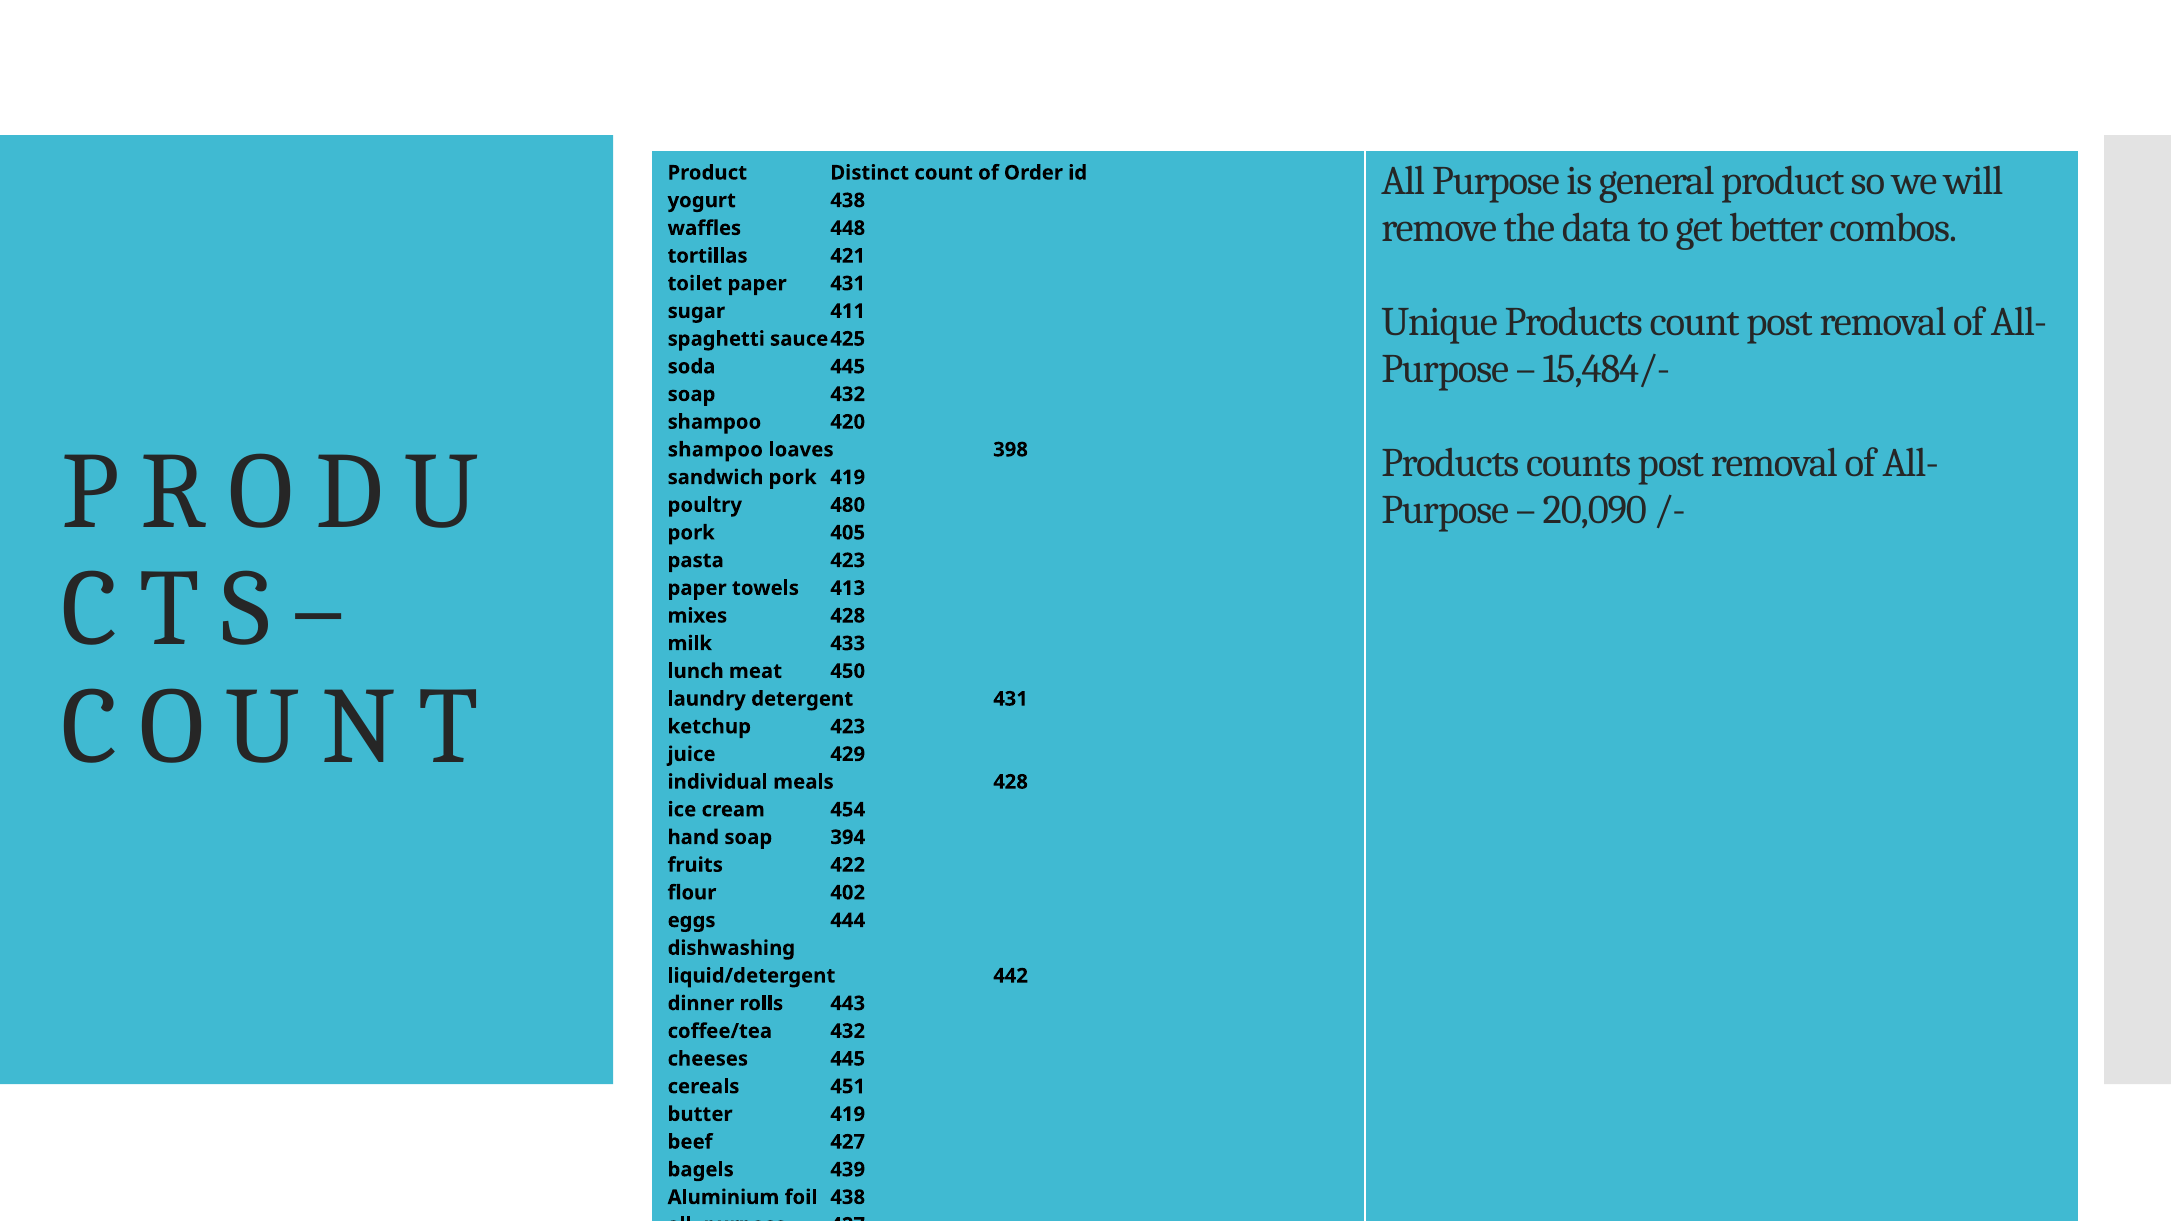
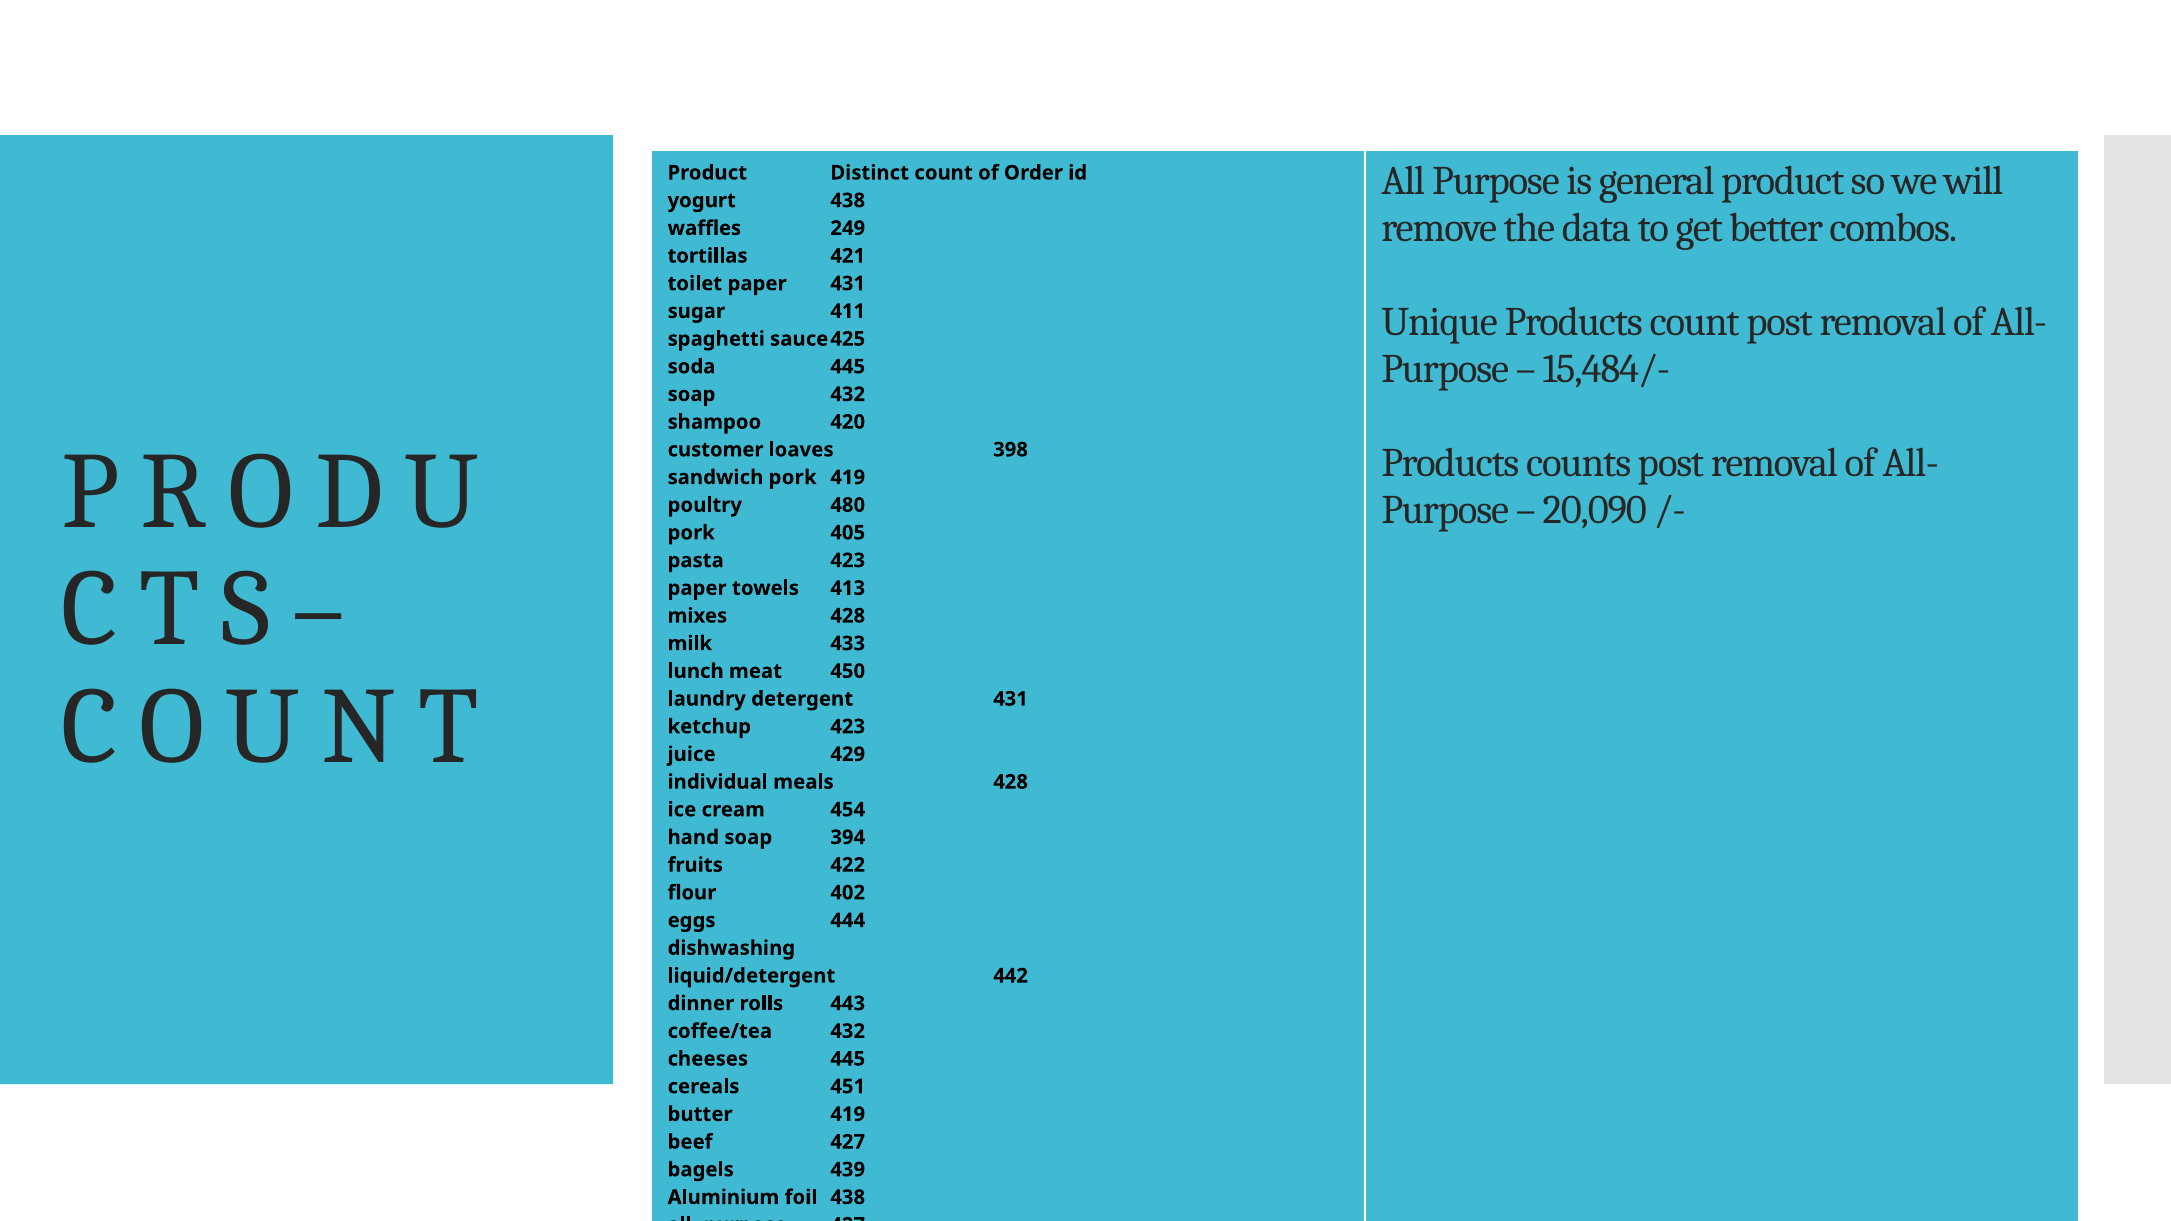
448: 448 -> 249 (848, 228)
shampoo: shampoo -> customer (716, 450)
